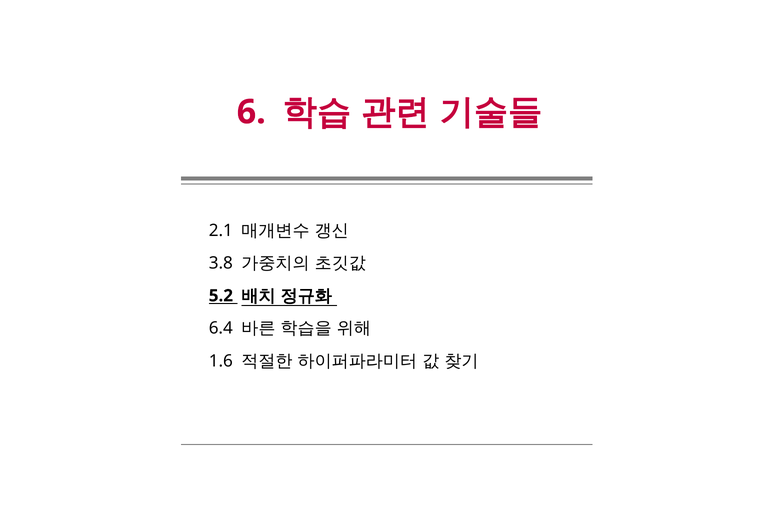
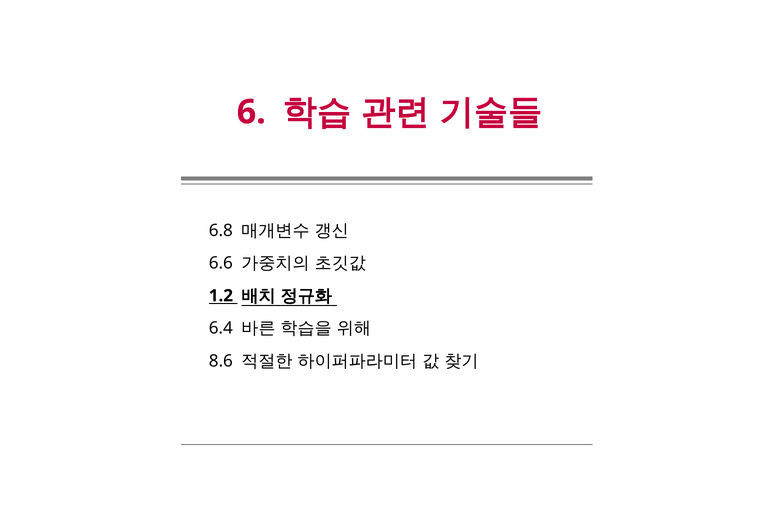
2.1: 2.1 -> 6.8 (221, 231)
3.8: 3.8 -> 6.6 (221, 263)
5.2: 5.2 -> 1.2 (221, 296)
1.6: 1.6 -> 8.6 (221, 361)
